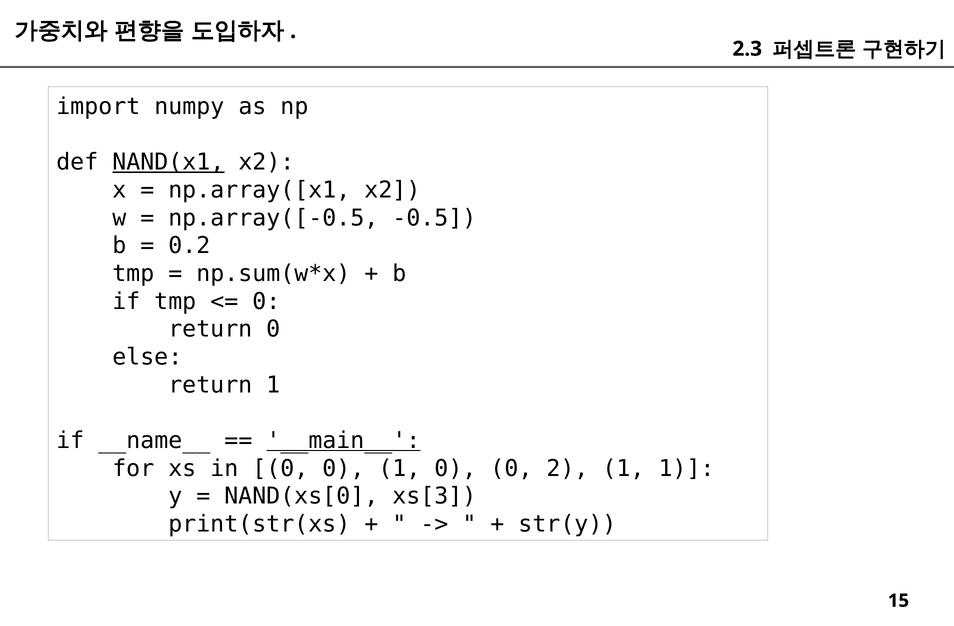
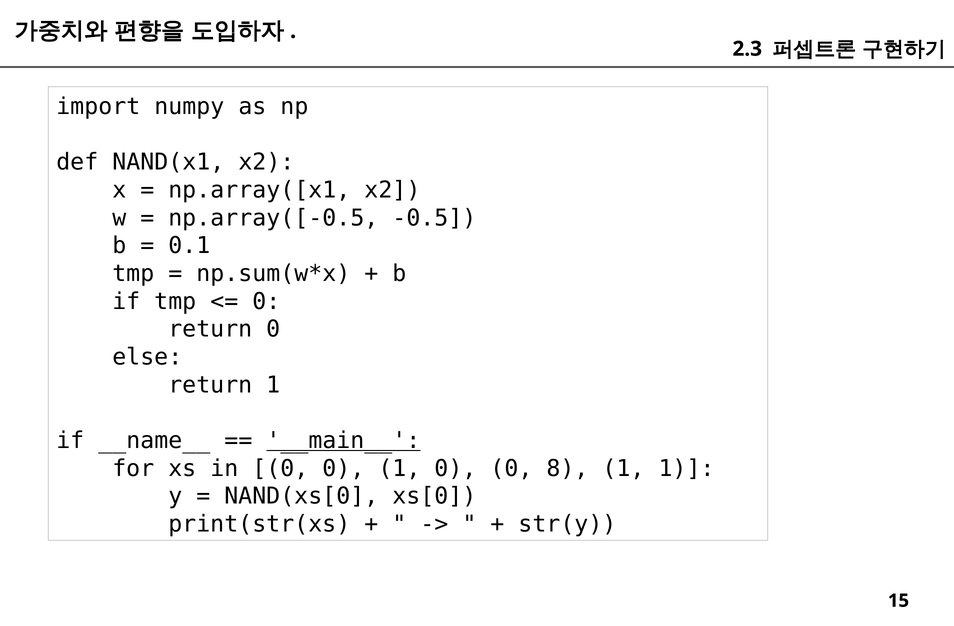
NAND(x1 underline: present -> none (168, 162)
0.2: 0.2 -> 0.1 (189, 246)
2: 2 -> 8 (567, 469)
xs[3: xs[3 -> xs[0 (434, 497)
